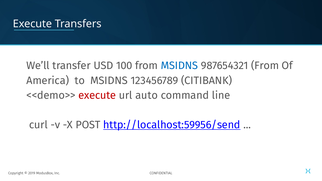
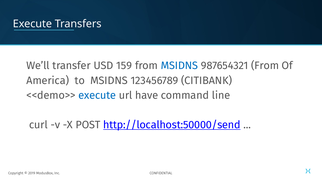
100: 100 -> 159 (124, 66)
execute colour: red -> blue (97, 95)
auto: auto -> have (147, 95)
http://localhost:59956/send: http://localhost:59956/send -> http://localhost:50000/send (172, 125)
